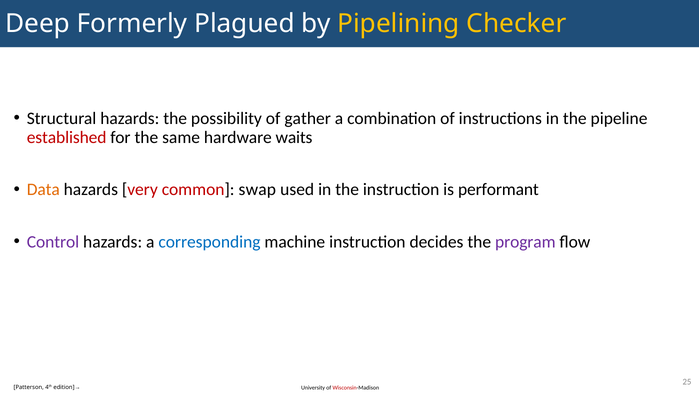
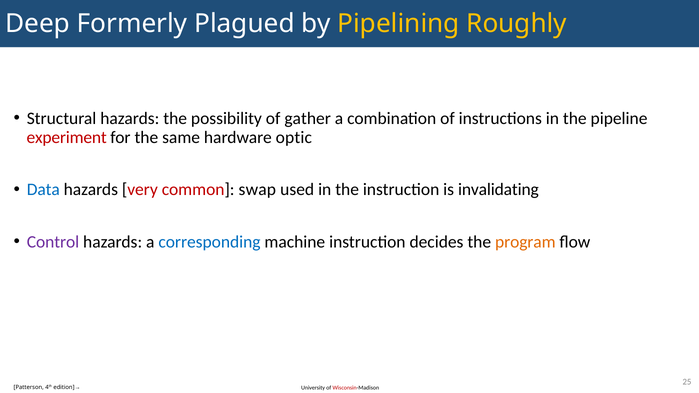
Checker: Checker -> Roughly (517, 23)
established: established -> experiment (67, 137)
waits: waits -> optic (294, 137)
Data colour: orange -> blue (43, 190)
performant: performant -> invalidating (498, 190)
program colour: purple -> orange (525, 242)
